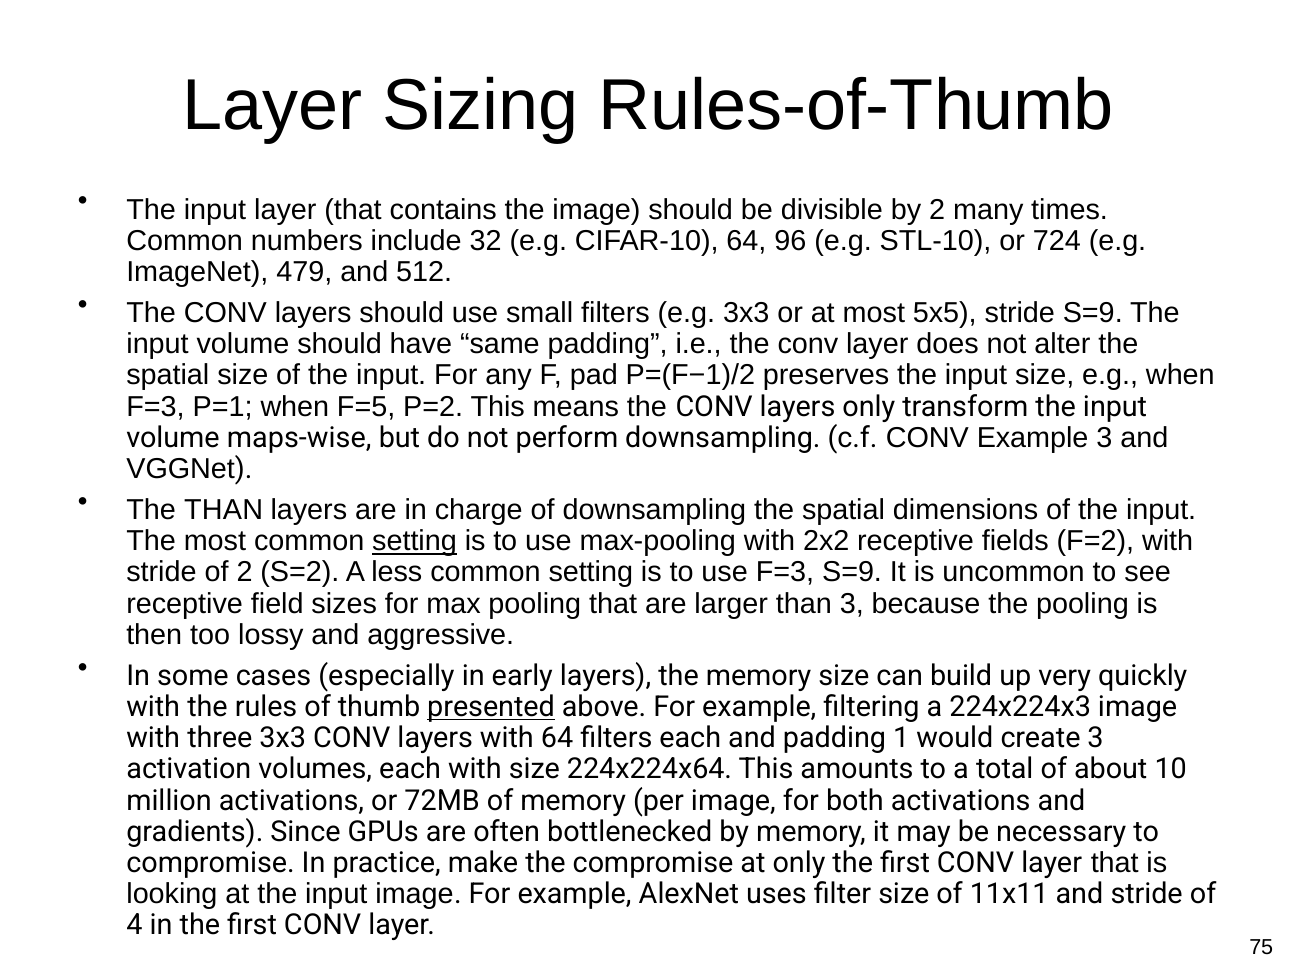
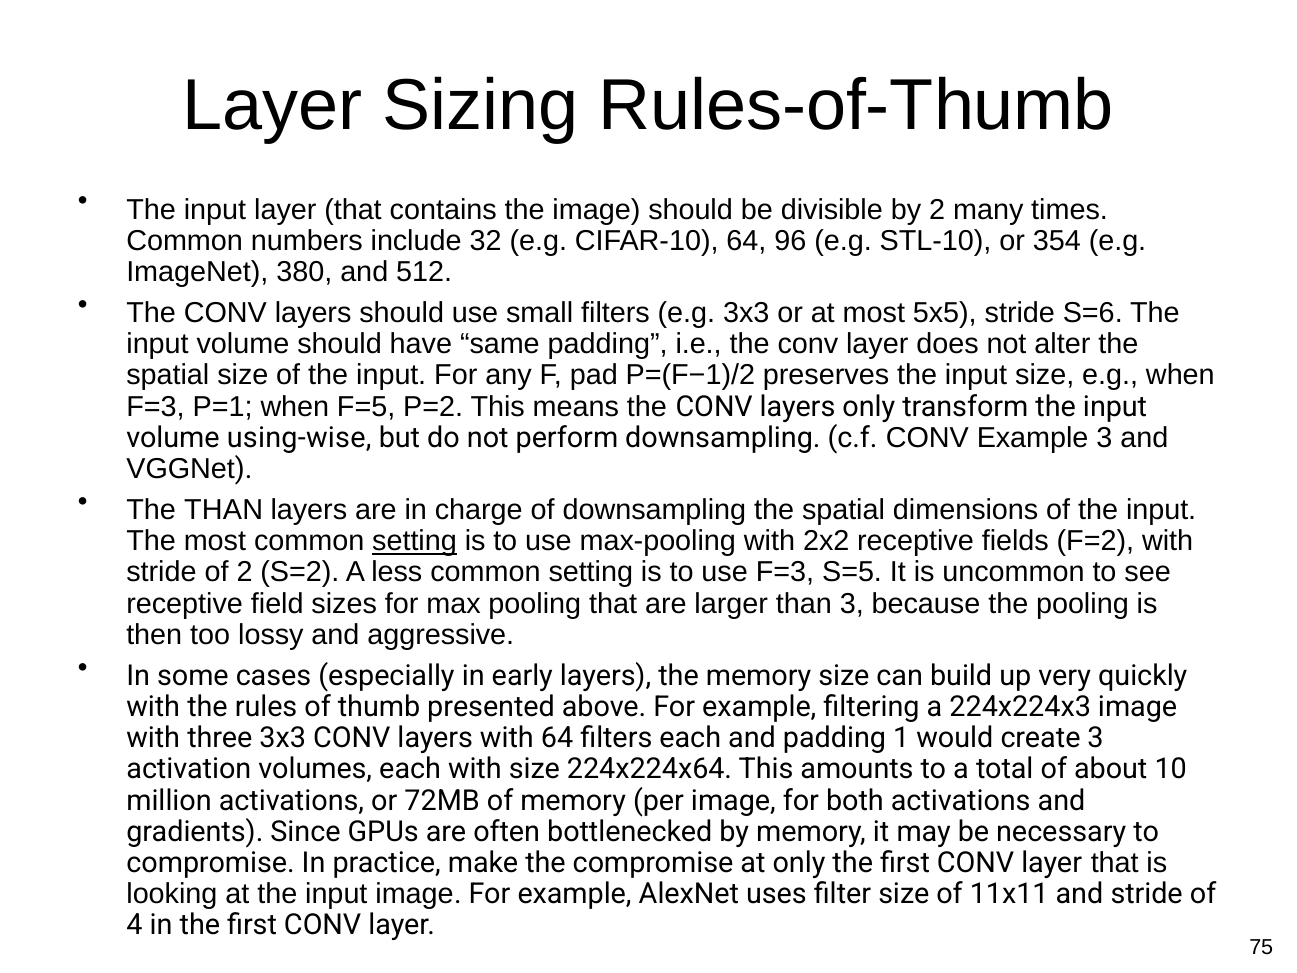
724: 724 -> 354 (1057, 241)
479: 479 -> 380 (304, 272)
stride S=9: S=9 -> S=6 (1093, 313)
maps-wise: maps-wise -> using-wise (299, 438)
F=3 S=9: S=9 -> S=5 (852, 572)
presented underline: present -> none (491, 707)
